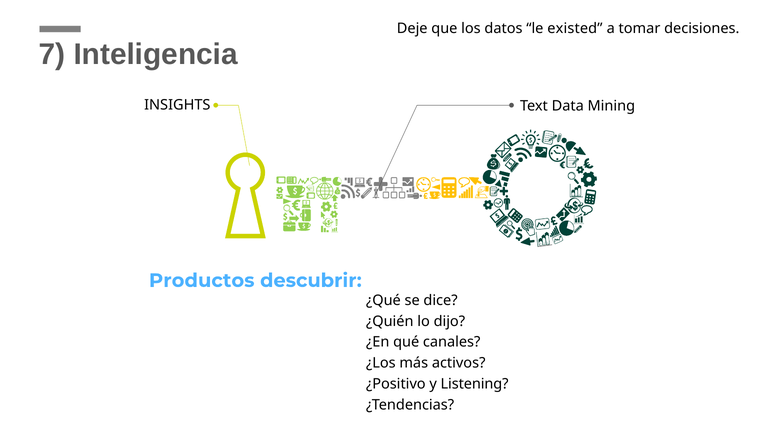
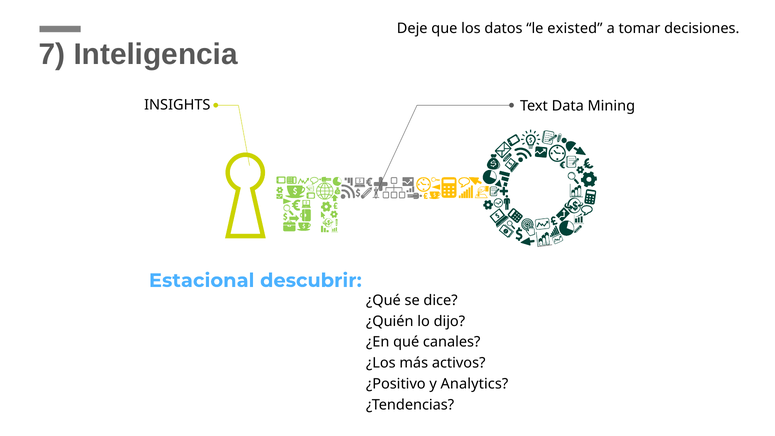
Productos: Productos -> Estacional (202, 280)
Listening: Listening -> Analytics (474, 384)
